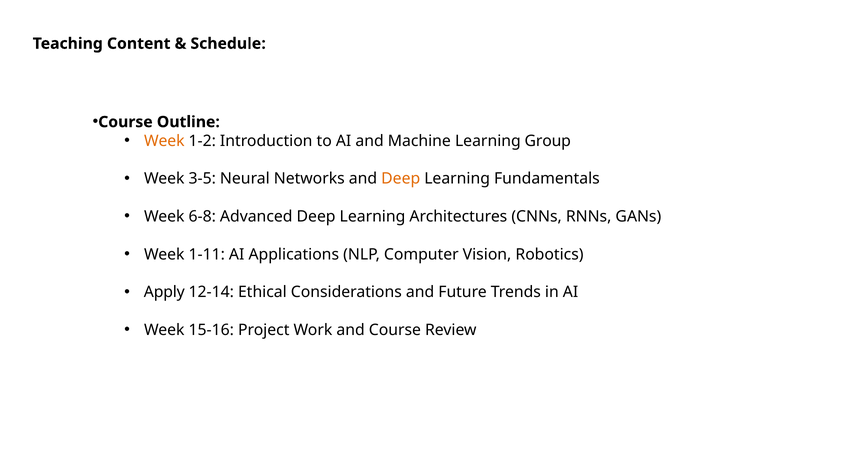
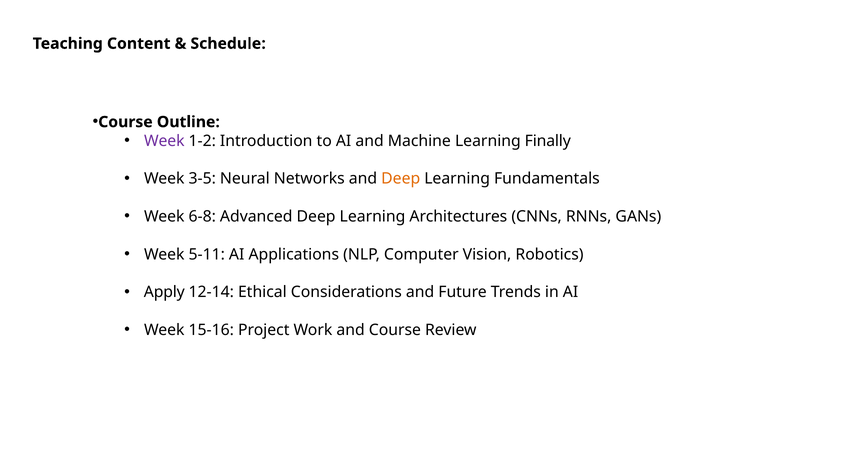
Week colour: orange -> purple (164, 141)
Group: Group -> Finally (548, 141)
1-11: 1-11 -> 5-11 (207, 254)
